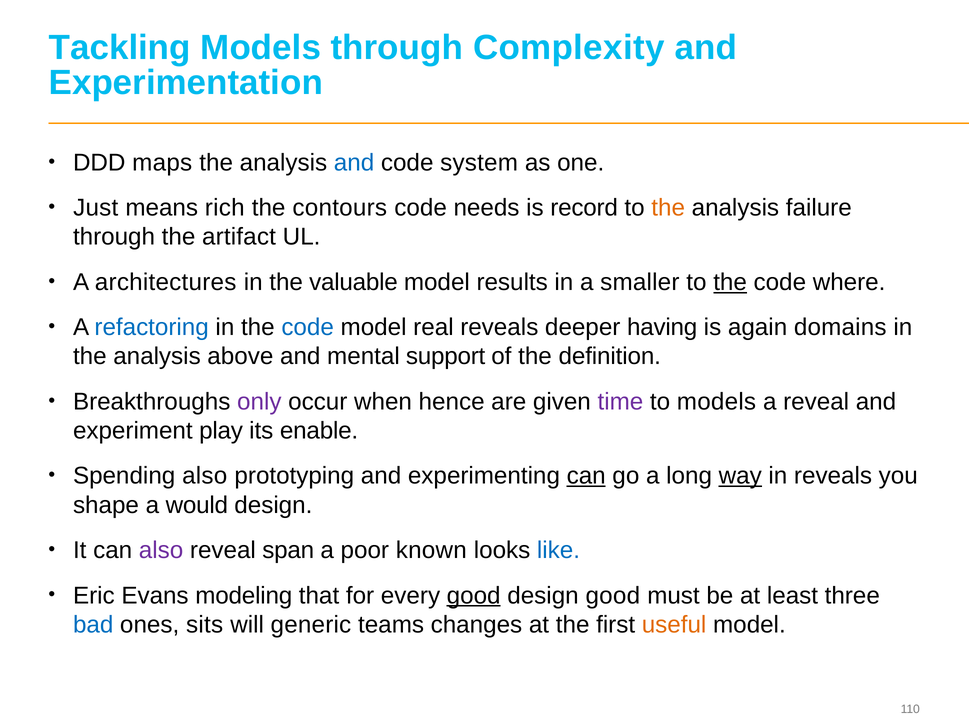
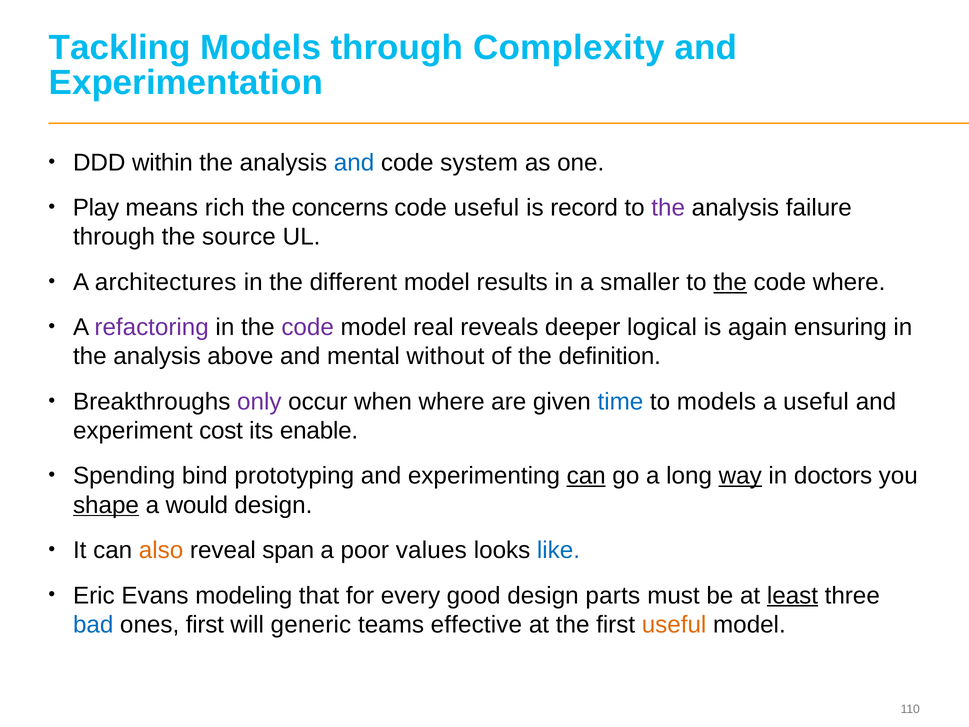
maps: maps -> within (162, 163)
Just: Just -> Play (96, 208)
contours: contours -> concerns (340, 208)
code needs: needs -> useful (486, 208)
the colour: orange -> purple (668, 208)
artifact: artifact -> source (239, 237)
valuable: valuable -> different (353, 282)
refactoring colour: blue -> purple (152, 327)
code colour: blue -> purple (308, 327)
having: having -> logical (662, 327)
domains: domains -> ensuring (840, 327)
support: support -> without (445, 356)
when hence: hence -> where (452, 402)
time colour: purple -> blue (620, 402)
a reveal: reveal -> useful (816, 402)
play: play -> cost (221, 431)
Spending also: also -> bind (205, 476)
in reveals: reveals -> doctors (833, 476)
shape underline: none -> present (106, 505)
also colour: purple -> orange (161, 550)
known: known -> values (431, 550)
good underline: present -> none (474, 595)
design good: good -> parts (613, 595)
least underline: none -> present (792, 595)
ones sits: sits -> first (205, 624)
changes: changes -> effective (476, 624)
